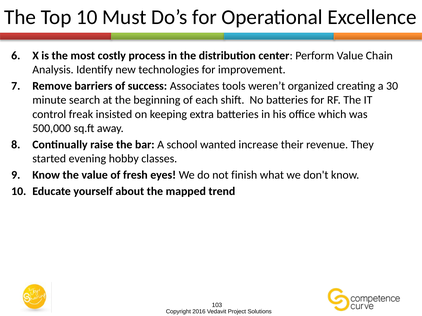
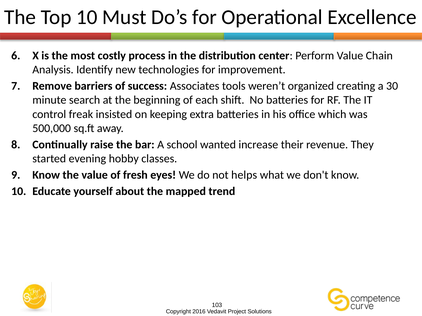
finish: finish -> helps (244, 175)
